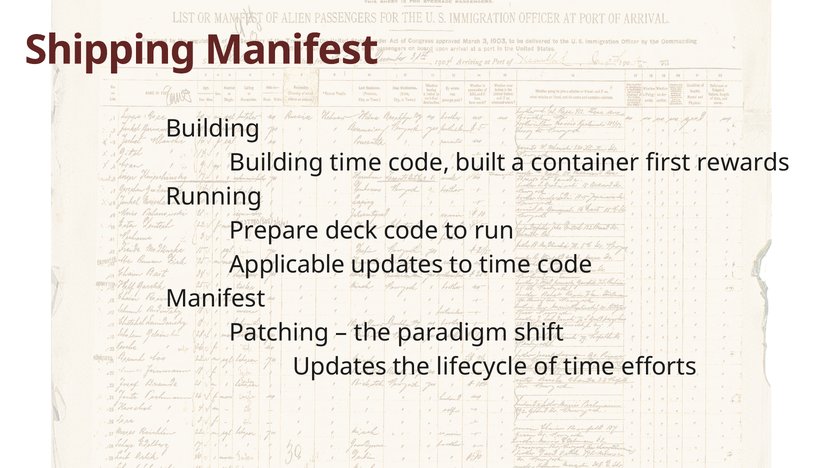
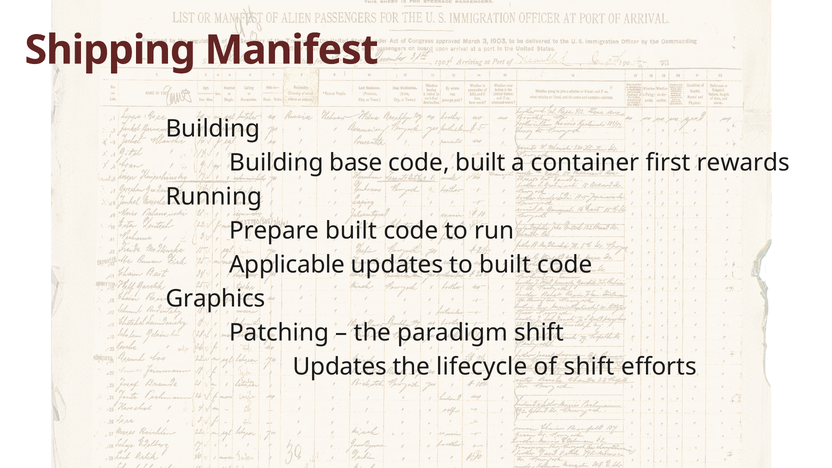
Building time: time -> base (356, 163)
Prepare deck: deck -> built (351, 231)
to time: time -> built (505, 265)
Manifest: Manifest -> Graphics (216, 299)
of time: time -> shift (589, 367)
